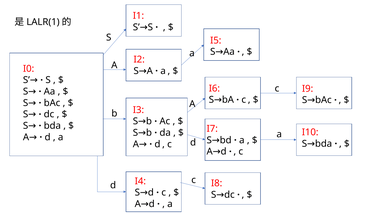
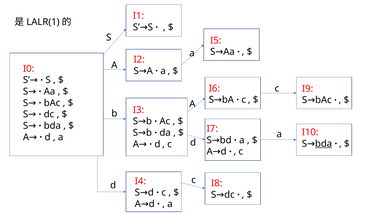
bda underline: none -> present (324, 144)
